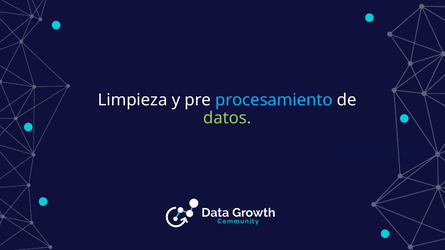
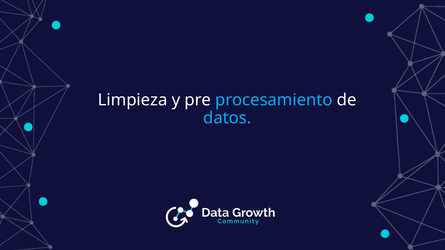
datos colour: light green -> light blue (227, 118)
